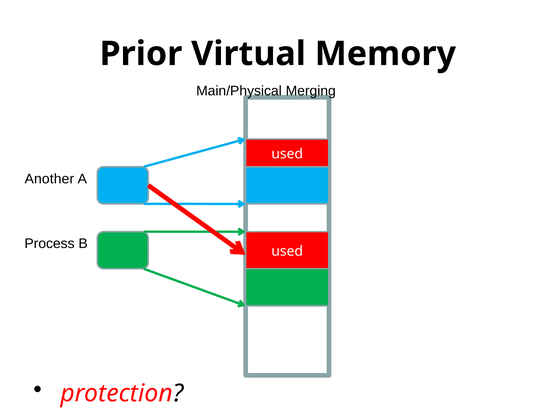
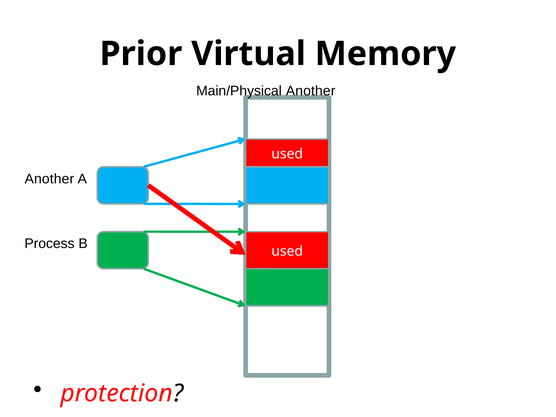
Main/Physical Merging: Merging -> Another (311, 91)
